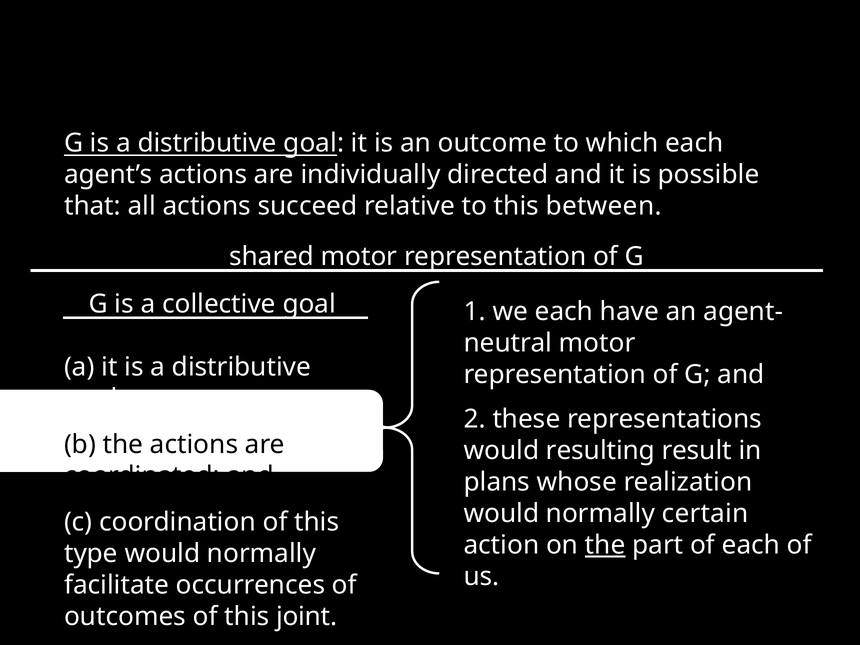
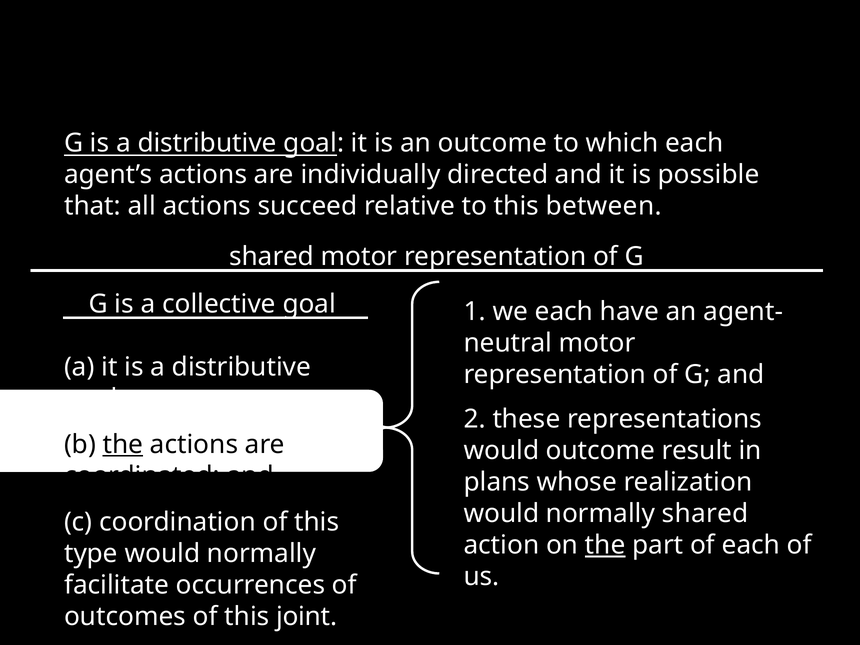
the underline: none -> present (123, 445)
would resulting: resulting -> outcome (600, 451)
normally certain: certain -> shared (705, 514)
